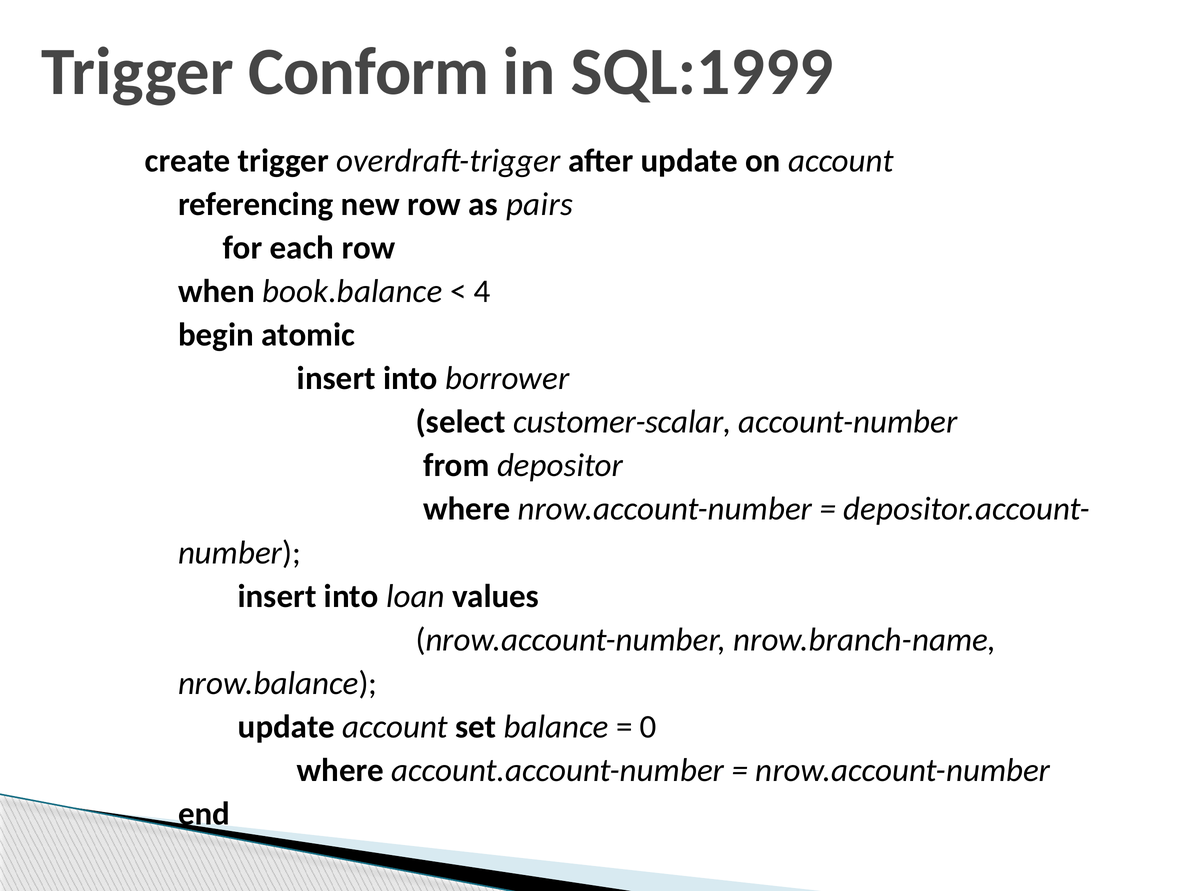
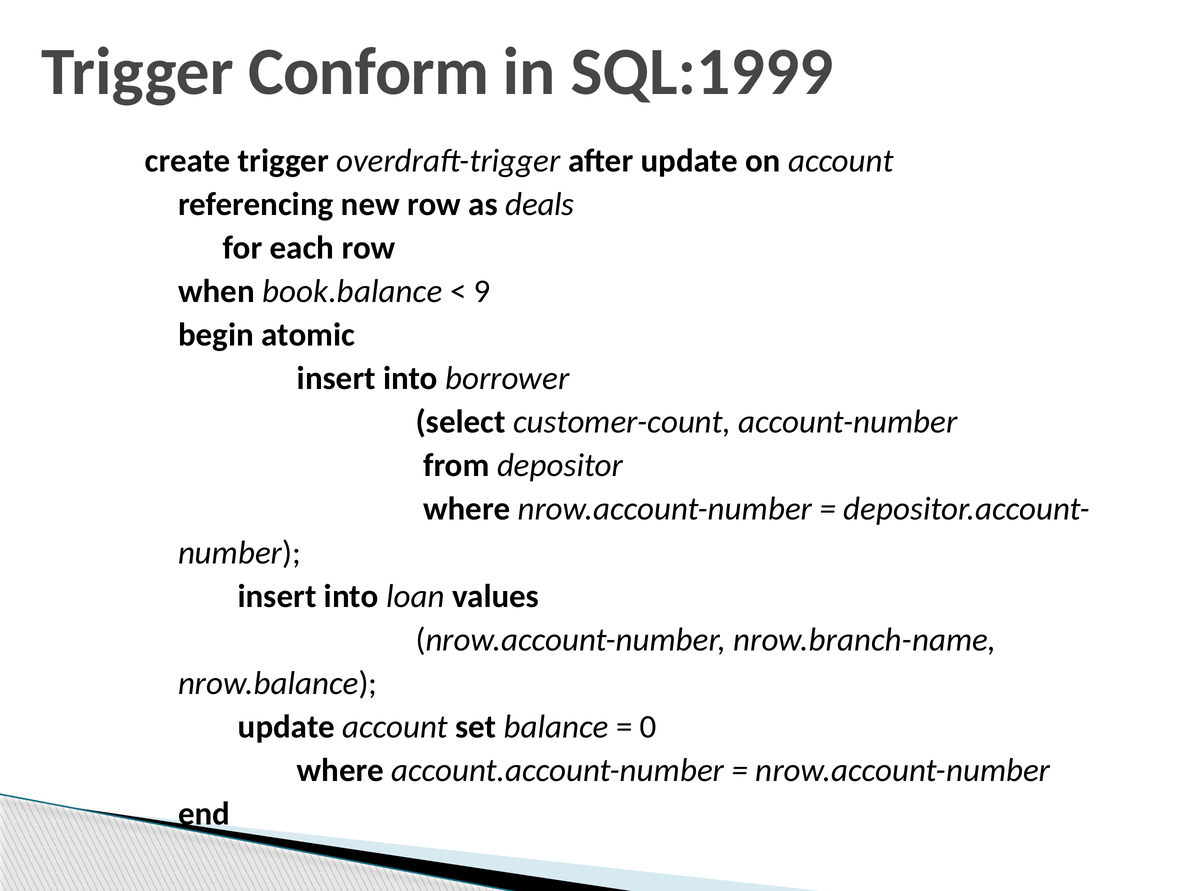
pairs: pairs -> deals (540, 204)
4: 4 -> 9 (482, 291)
customer-scalar: customer-scalar -> customer-count (622, 422)
